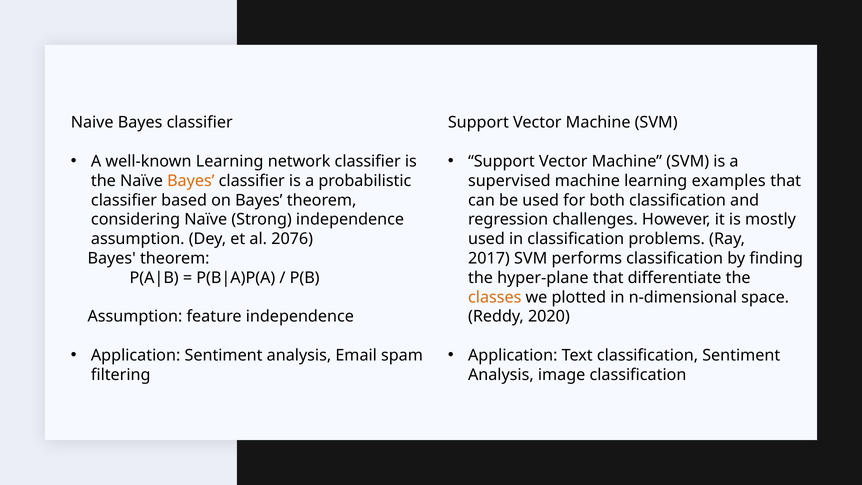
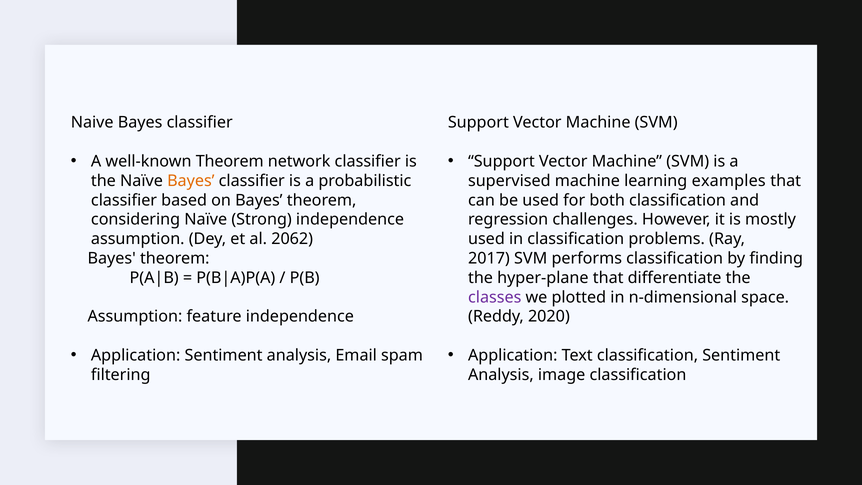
well-known Learning: Learning -> Theorem (230, 161)
2076: 2076 -> 2062 (292, 239)
classes colour: orange -> purple (495, 297)
